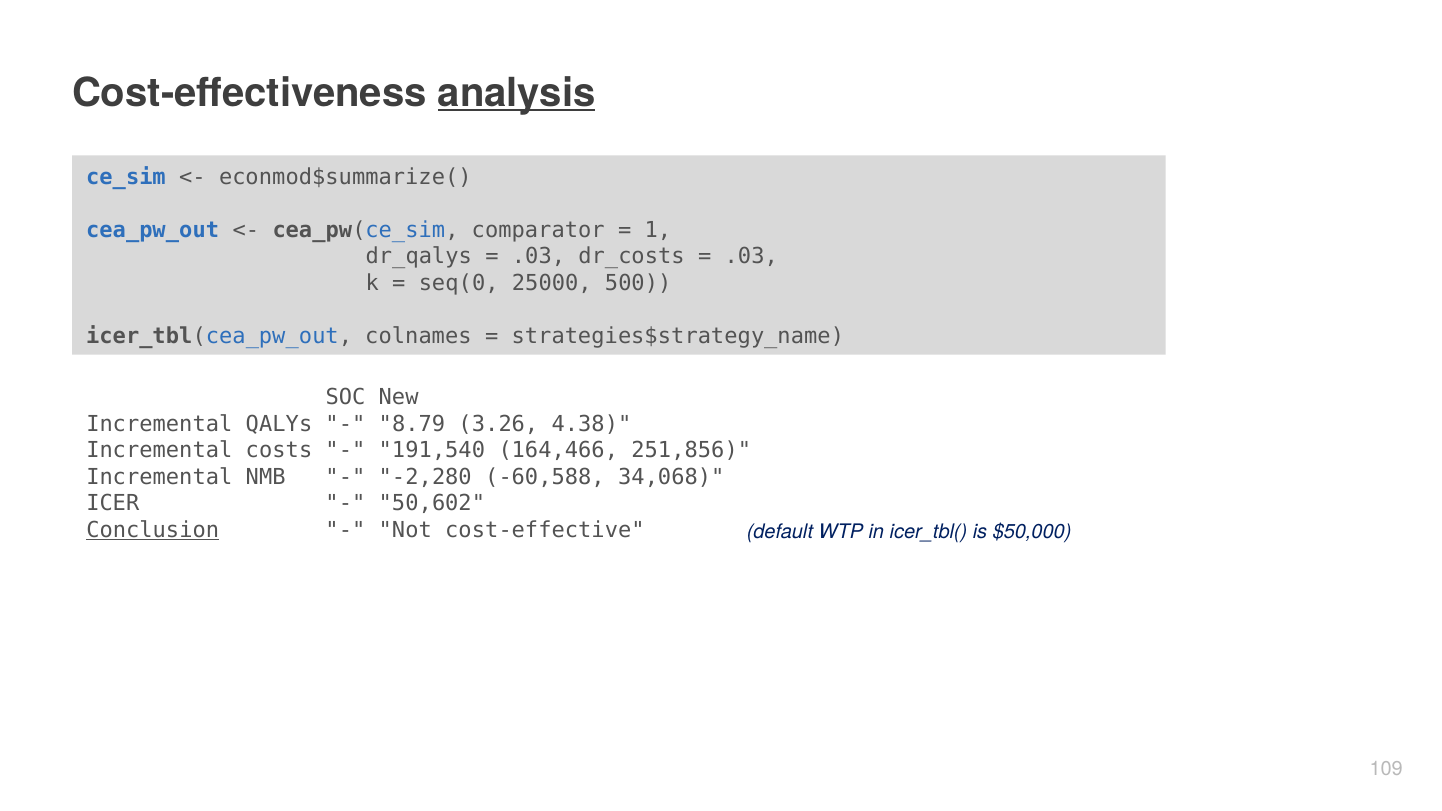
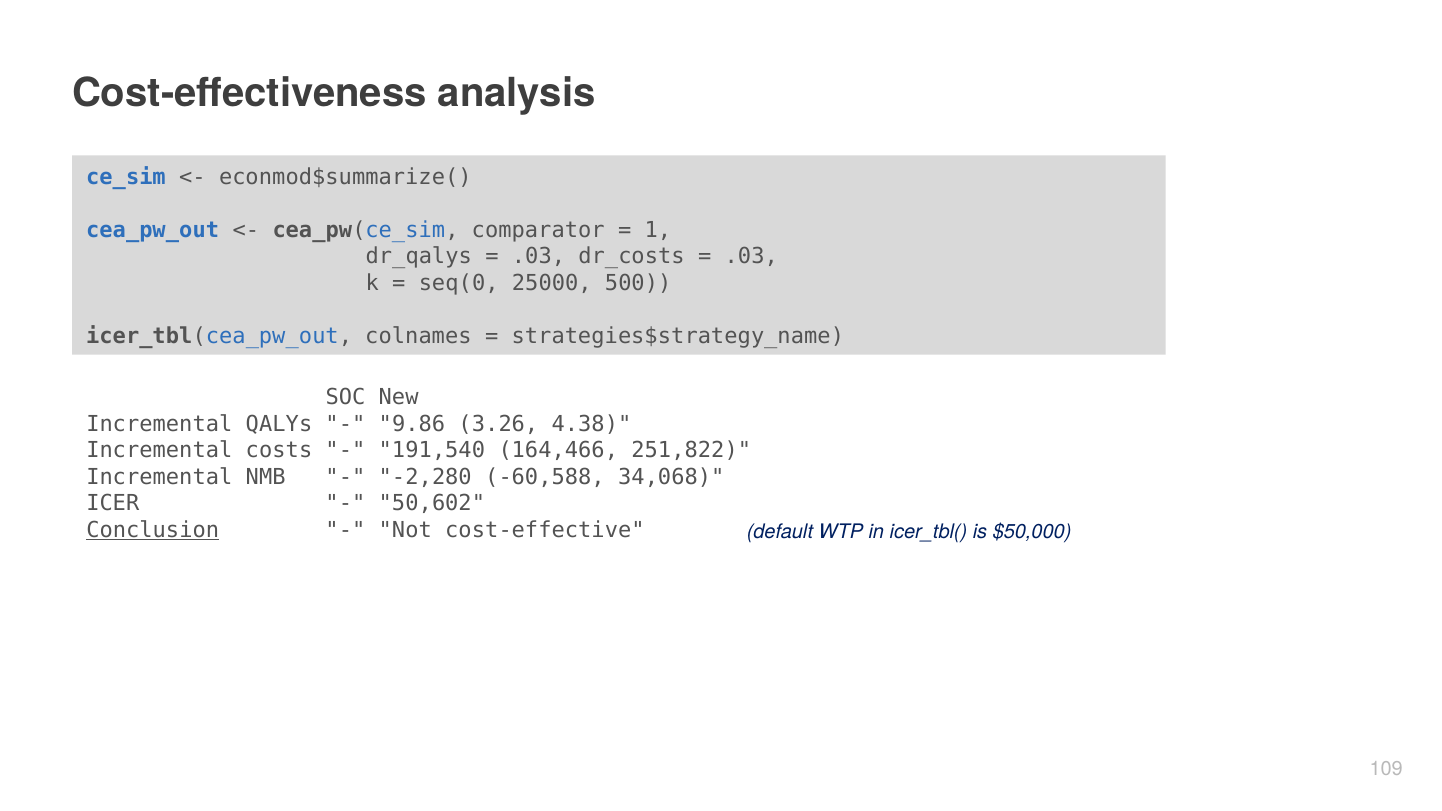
analysis underline: present -> none (517, 93)
8.79: 8.79 -> 9.86 (412, 424)
251,856: 251,856 -> 251,822 (691, 450)
